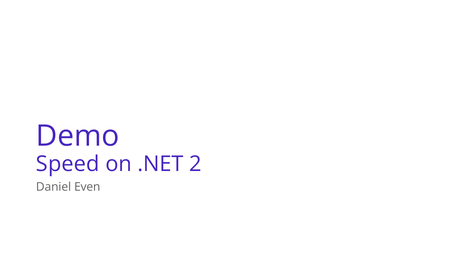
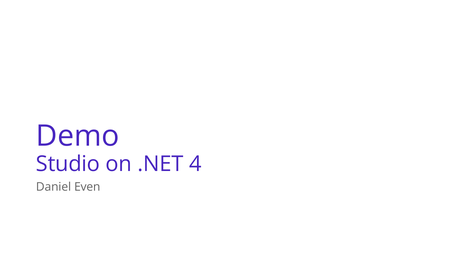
Speed: Speed -> Studio (68, 164)
2: 2 -> 4 (196, 164)
